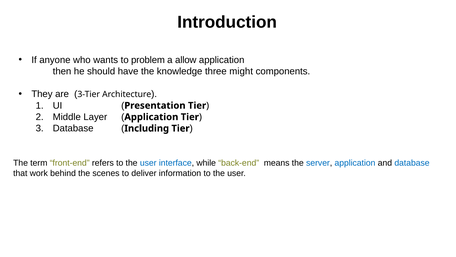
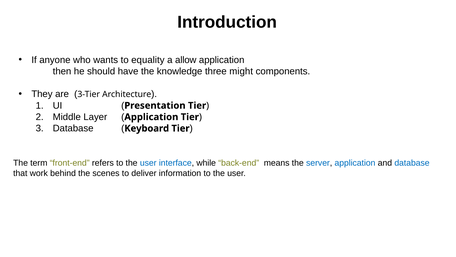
problem: problem -> equality (148, 60)
Including: Including -> Keyboard (147, 128)
